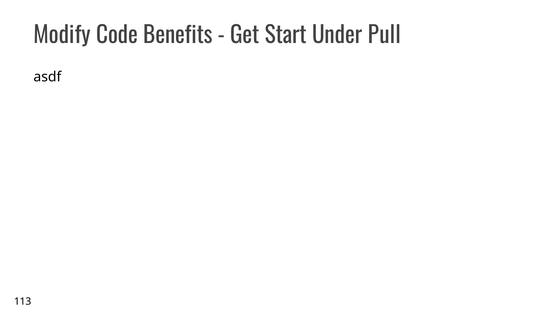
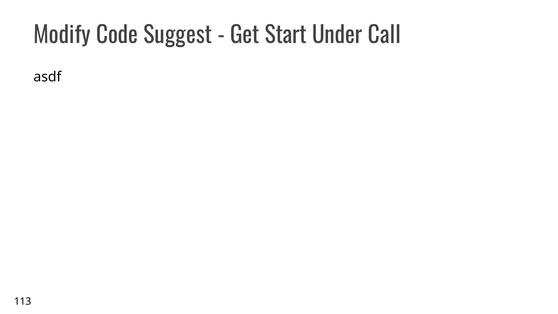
Benefits: Benefits -> Suggest (178, 35)
Pull: Pull -> Call (384, 35)
